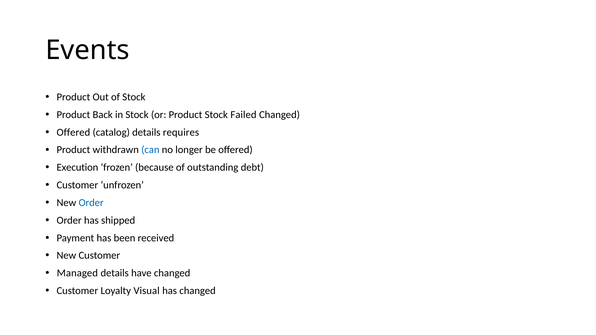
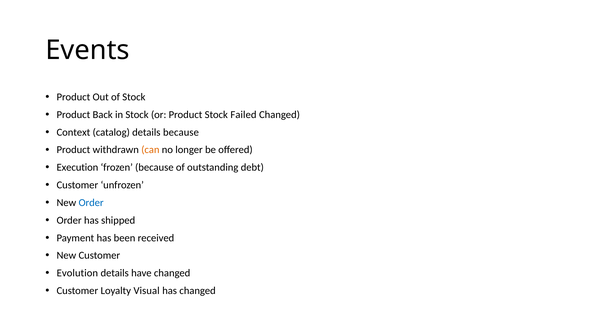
Offered: Offered -> Context (73, 132)
details requires: requires -> because (181, 132)
can colour: blue -> orange (150, 150)
Managed: Managed -> Evolution (77, 273)
